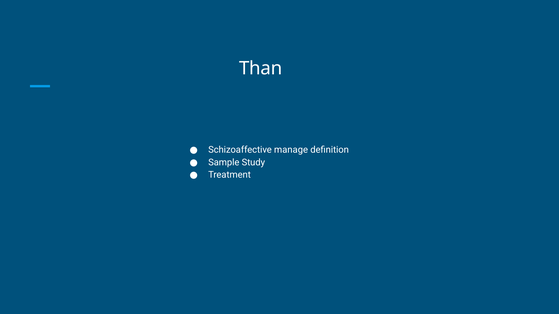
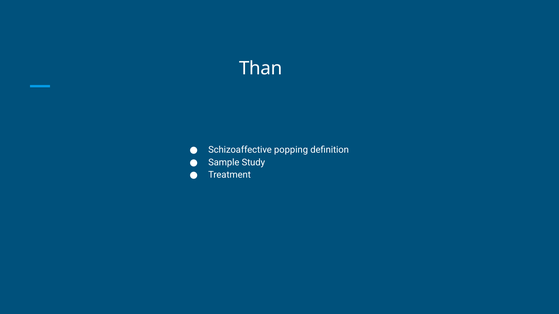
manage: manage -> popping (291, 150)
